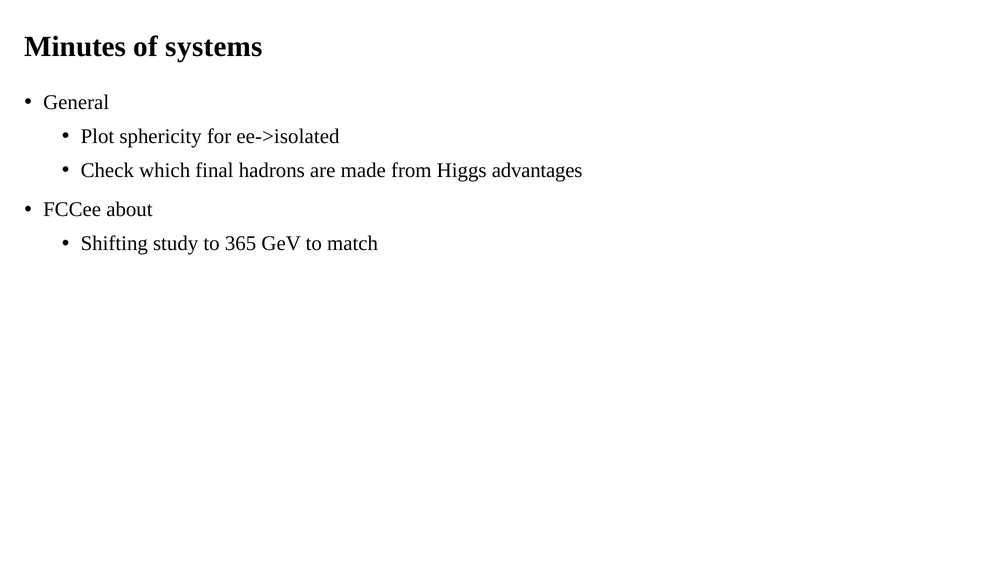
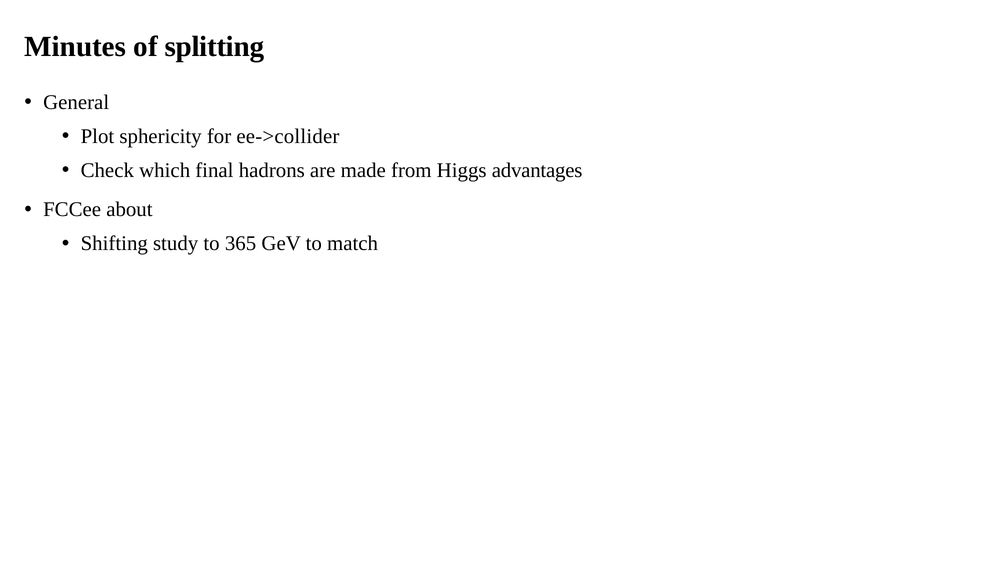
systems: systems -> splitting (214, 47)
ee->isolated: ee->isolated -> ee->collider (288, 136)
